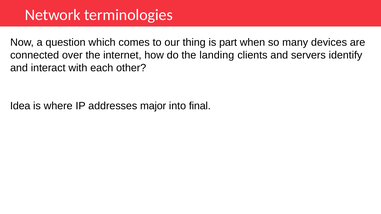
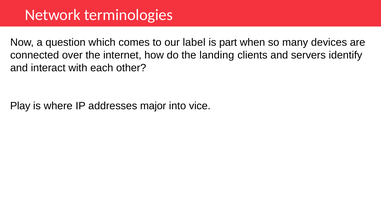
thing: thing -> label (194, 42)
Idea: Idea -> Play (20, 106)
final: final -> vice (200, 106)
